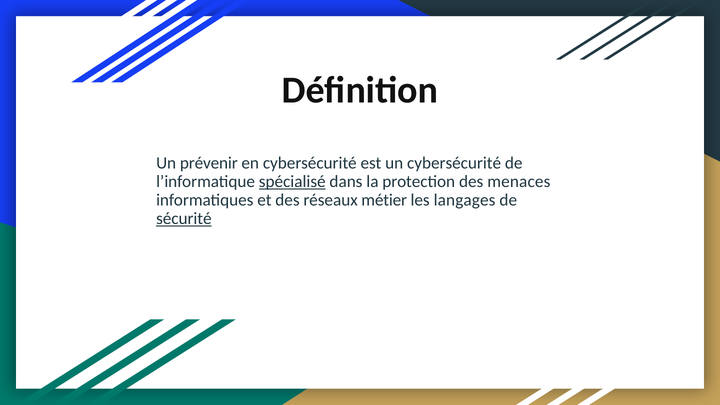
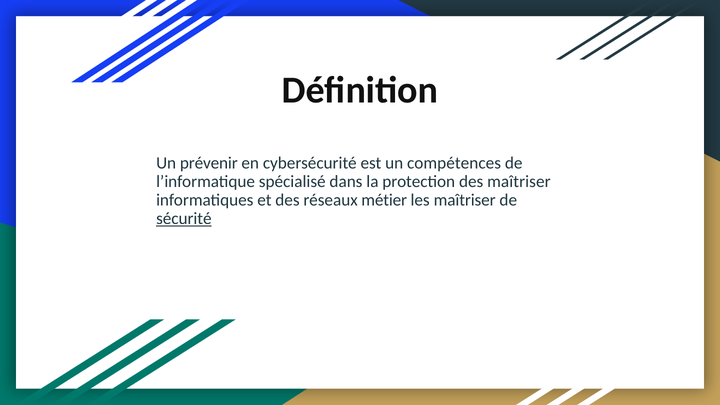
un cybersécurité: cybersécurité -> compétences (454, 163)
spécialisé underline: present -> none (292, 182)
des menaces: menaces -> maîtriser (519, 182)
les langages: langages -> maîtriser (465, 200)
